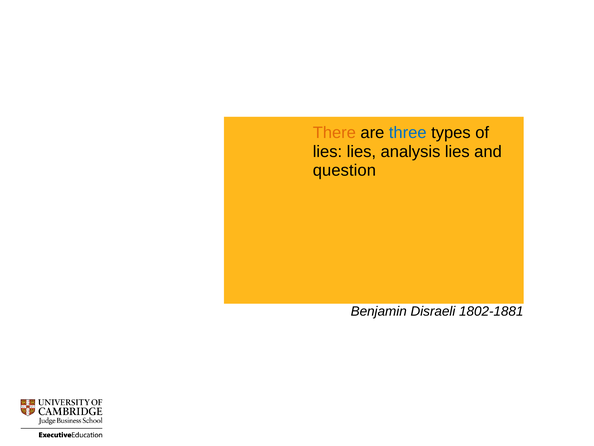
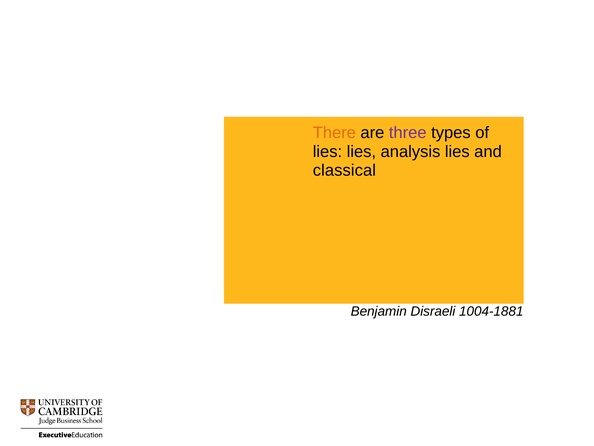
three colour: blue -> purple (408, 133)
question: question -> classical (344, 170)
1802-1881: 1802-1881 -> 1004-1881 (491, 311)
